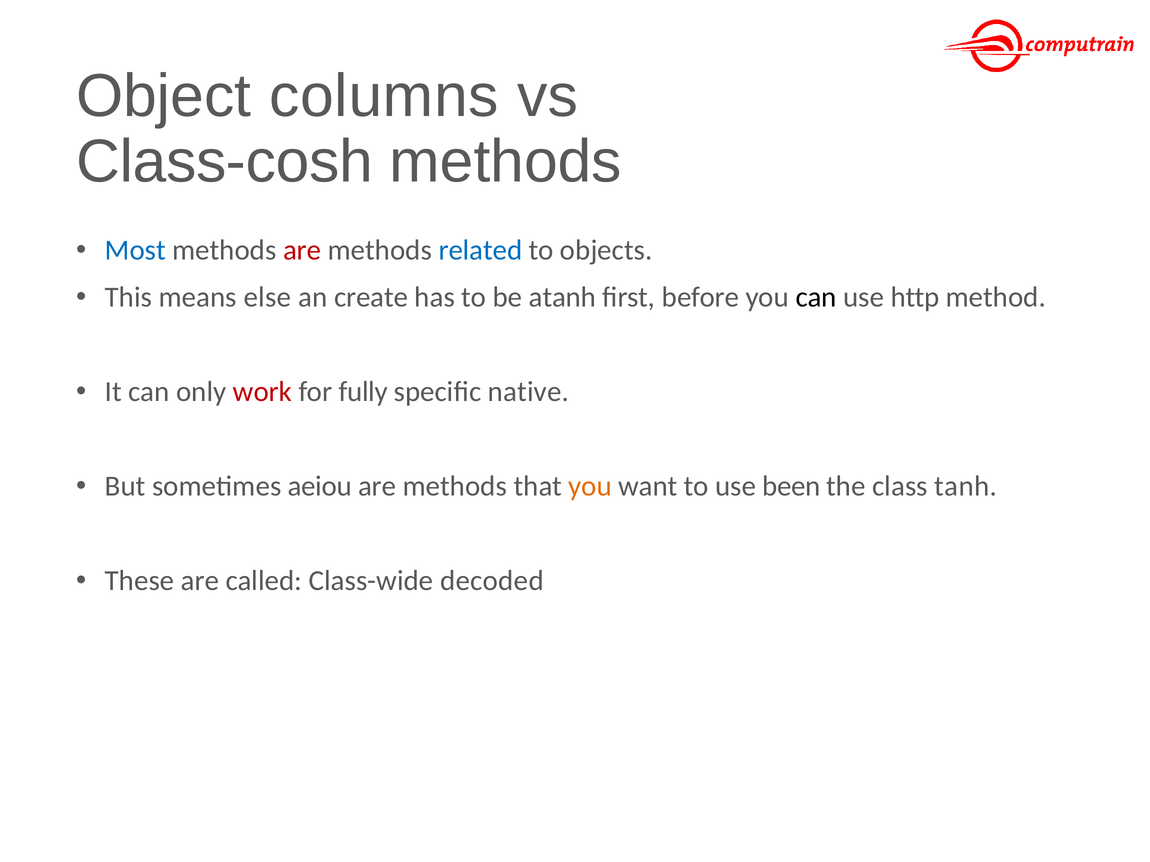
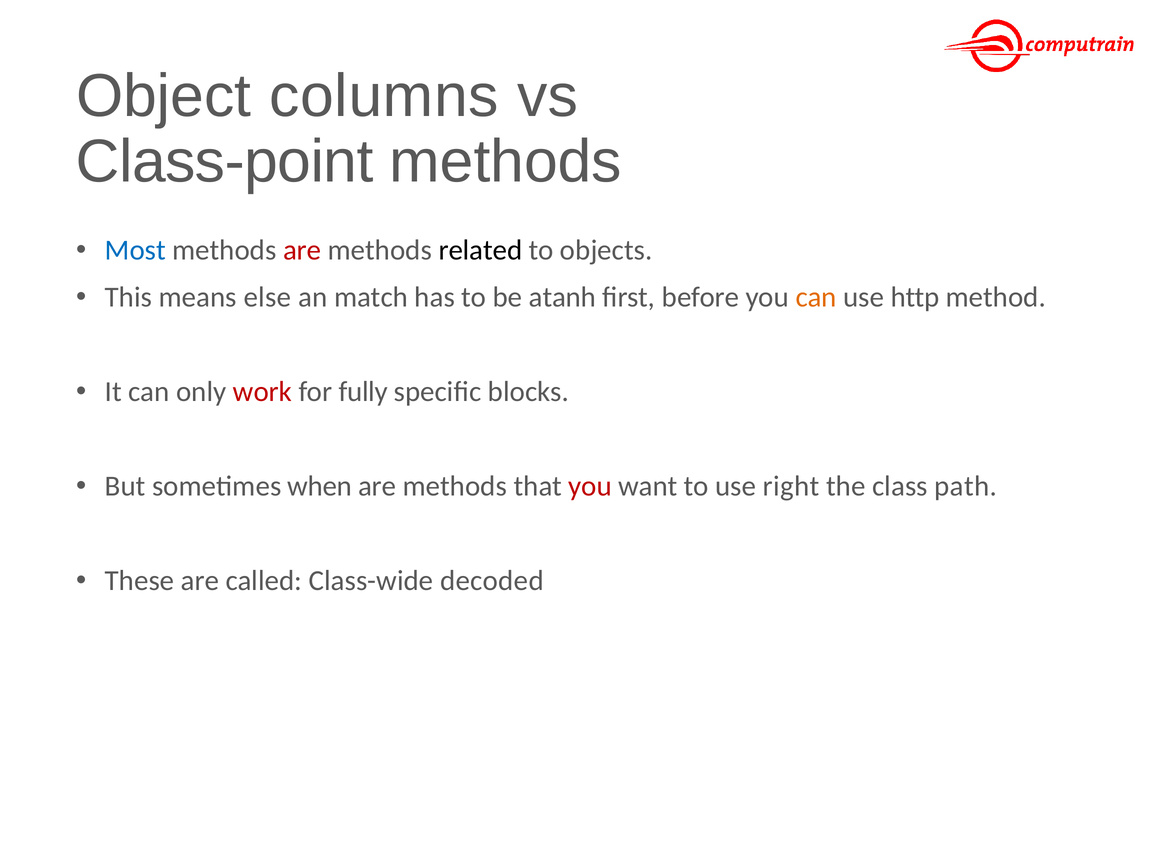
Class-cosh: Class-cosh -> Class-point (225, 162)
related colour: blue -> black (480, 250)
create: create -> match (371, 298)
can colour: black -> orange (816, 298)
native: native -> blocks (528, 392)
aeiou: aeiou -> when (320, 487)
you colour: orange -> red (590, 487)
been: been -> right (791, 487)
tanh: tanh -> path (966, 487)
